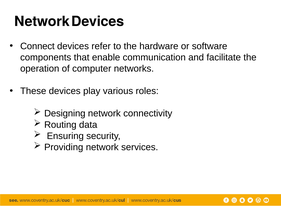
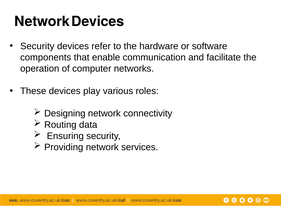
Connect: Connect -> Security (37, 46)
